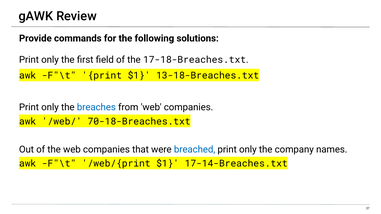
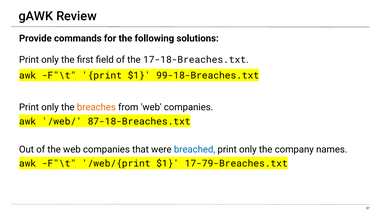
13-18-Breaches.txt: 13-18-Breaches.txt -> 99-18-Breaches.txt (208, 76)
breaches colour: blue -> orange (96, 108)
70-18-Breaches.txt: 70-18-Breaches.txt -> 87-18-Breaches.txt (139, 122)
17-14-Breaches.txt: 17-14-Breaches.txt -> 17-79-Breaches.txt (236, 164)
